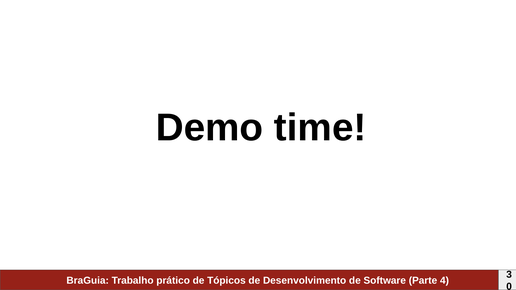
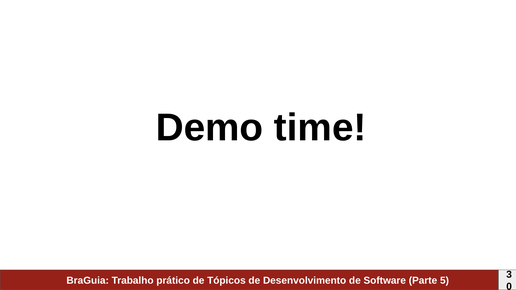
4: 4 -> 5 (445, 281)
